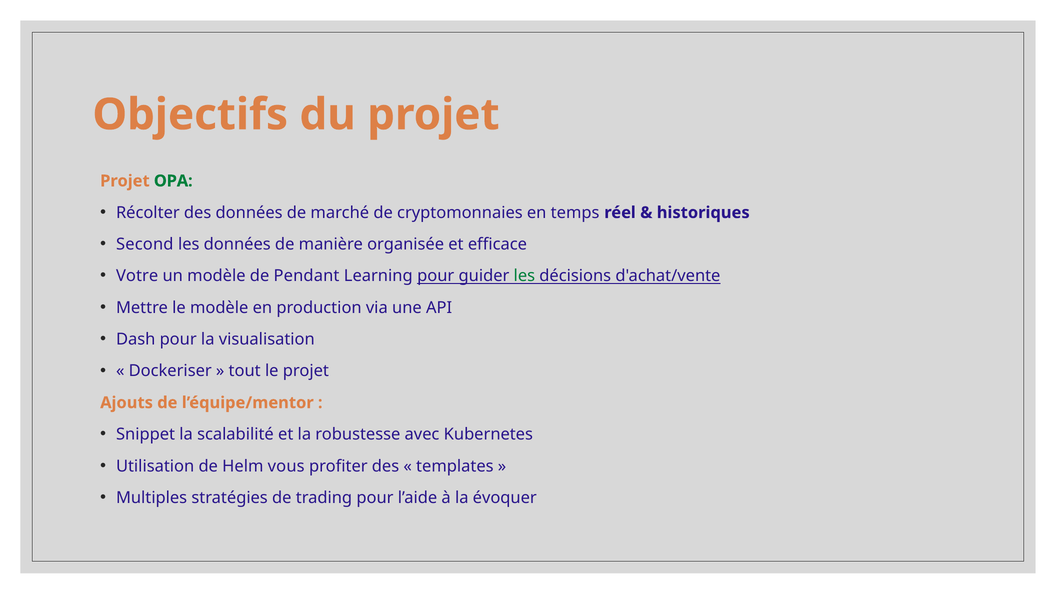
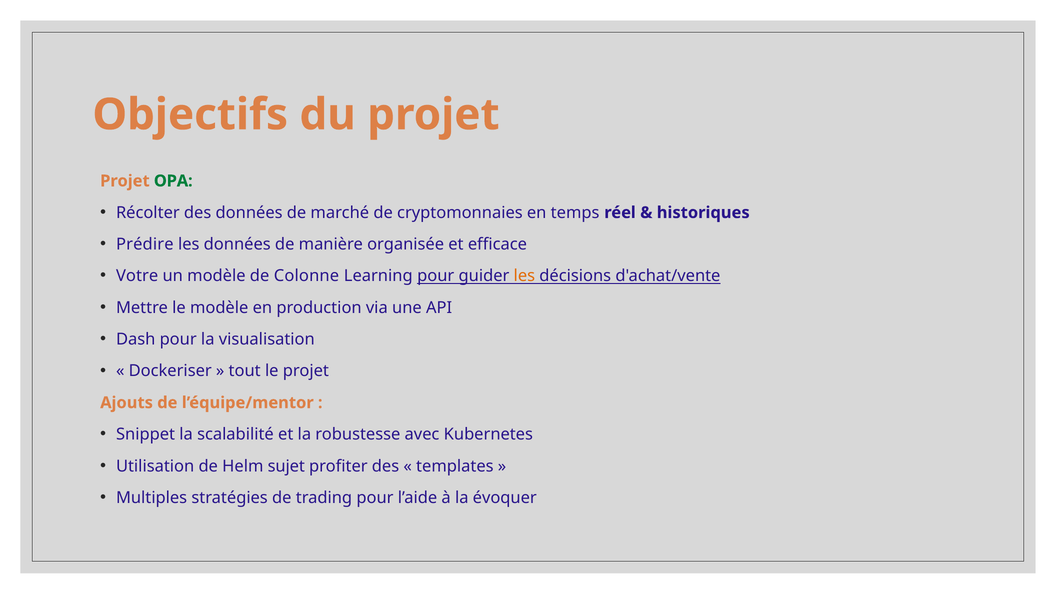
Second: Second -> Prédire (145, 244)
Pendant: Pendant -> Colonne (307, 276)
les colour: green -> orange (524, 276)
vous: vous -> sujet (286, 466)
